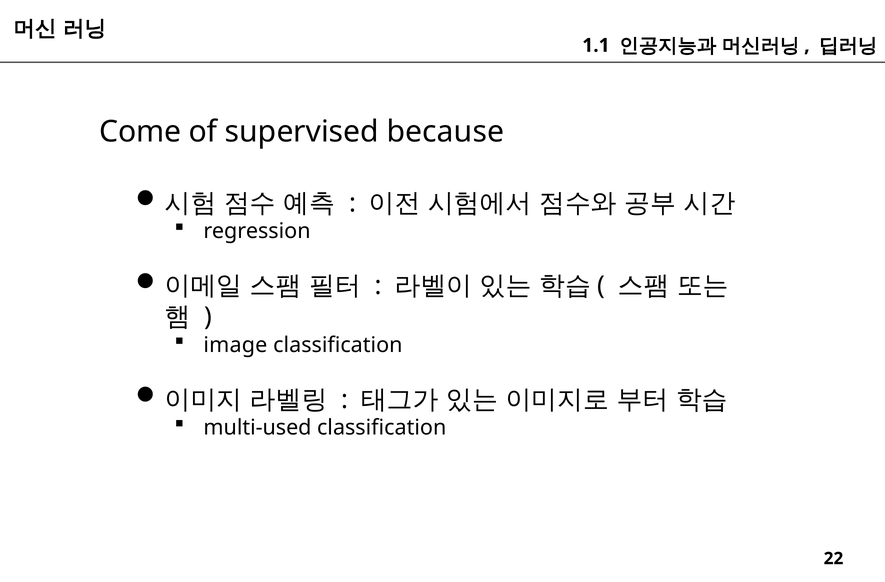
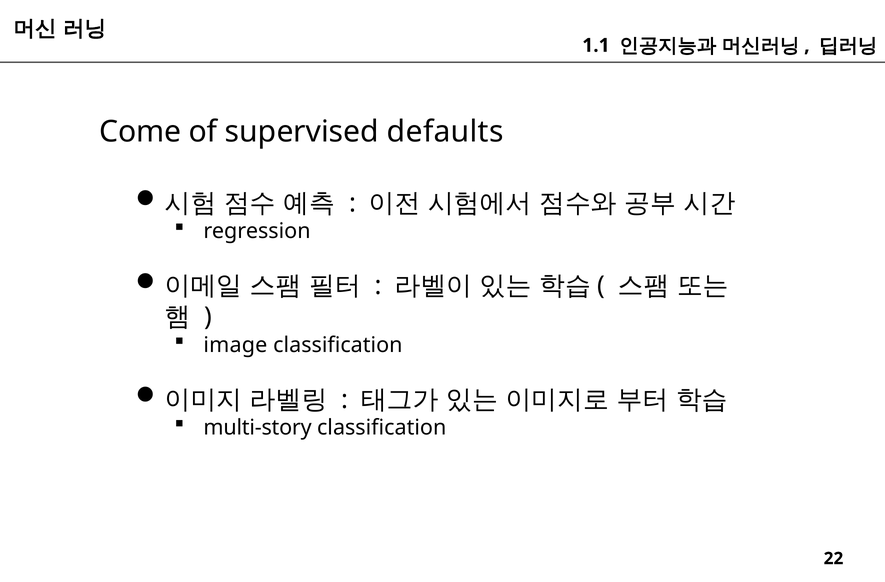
because: because -> defaults (445, 131)
multi-used: multi-used -> multi-story (258, 427)
